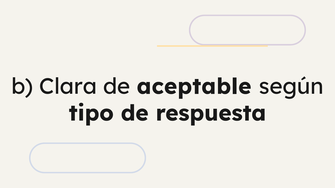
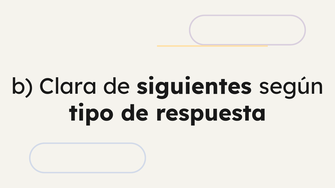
aceptable: aceptable -> siguientes (194, 87)
